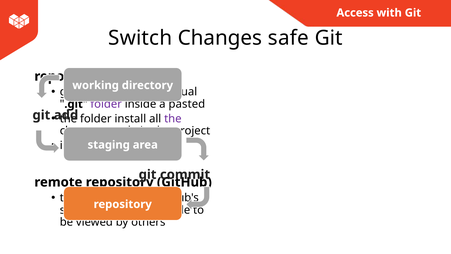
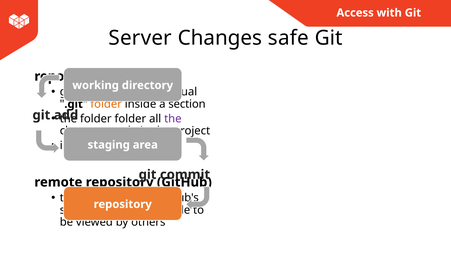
Switch: Switch -> Server (140, 38)
folder colour: purple -> orange (106, 104)
pasted: pasted -> section (187, 104)
folder install: install -> folder (130, 118)
